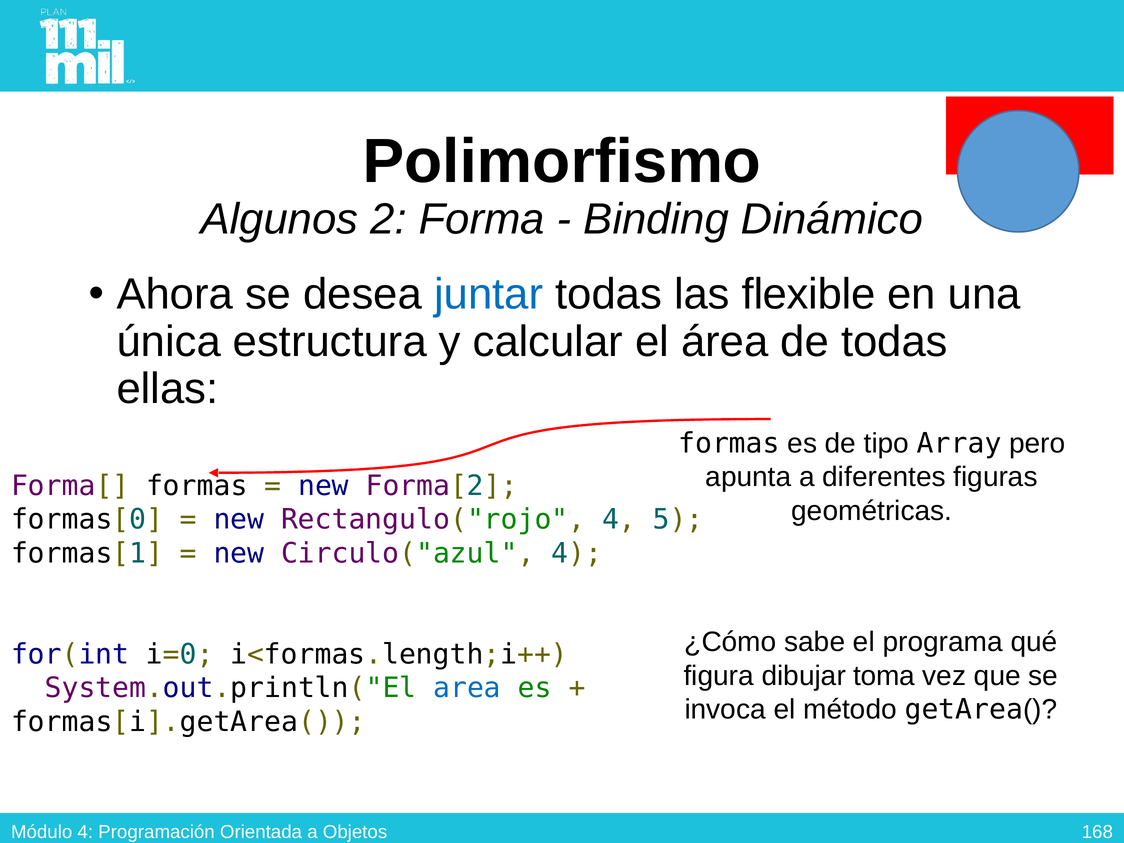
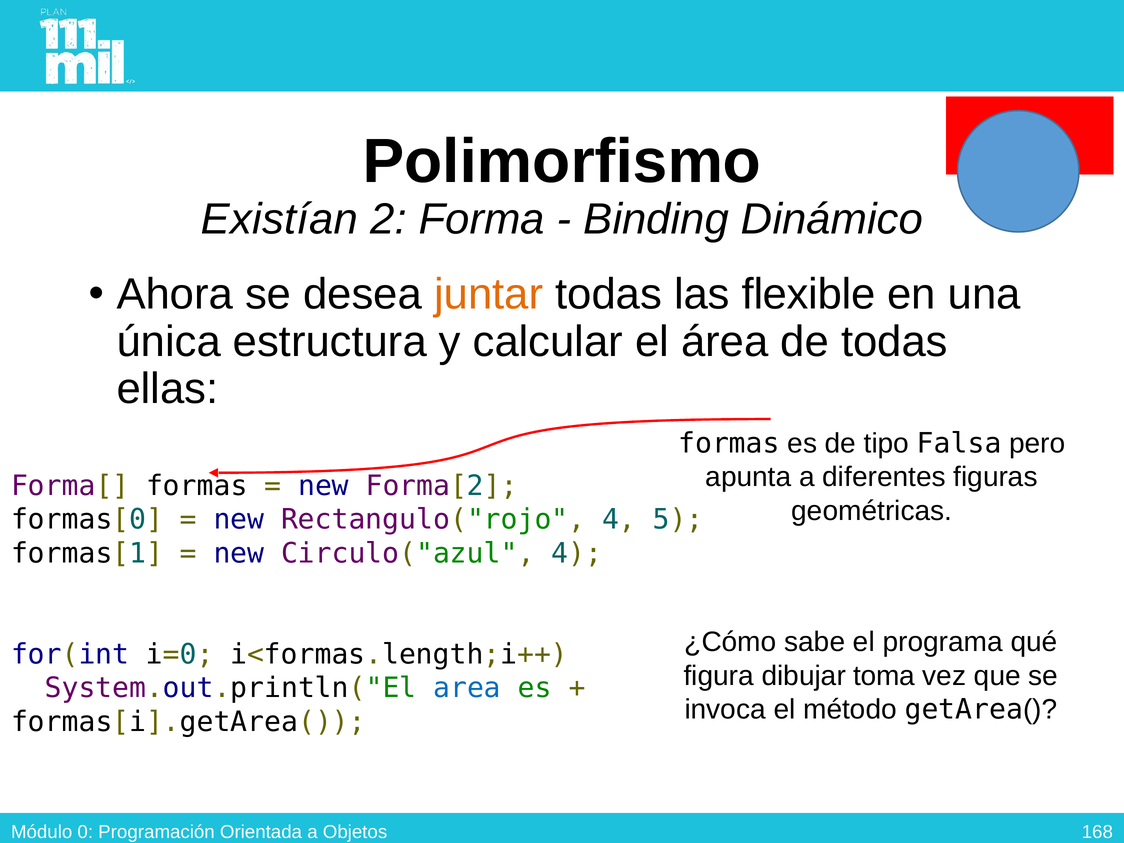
Algunos: Algunos -> Existían (279, 219)
juntar colour: blue -> orange (489, 294)
Array: Array -> Falsa (959, 443)
Módulo 4: 4 -> 0 (85, 832)
